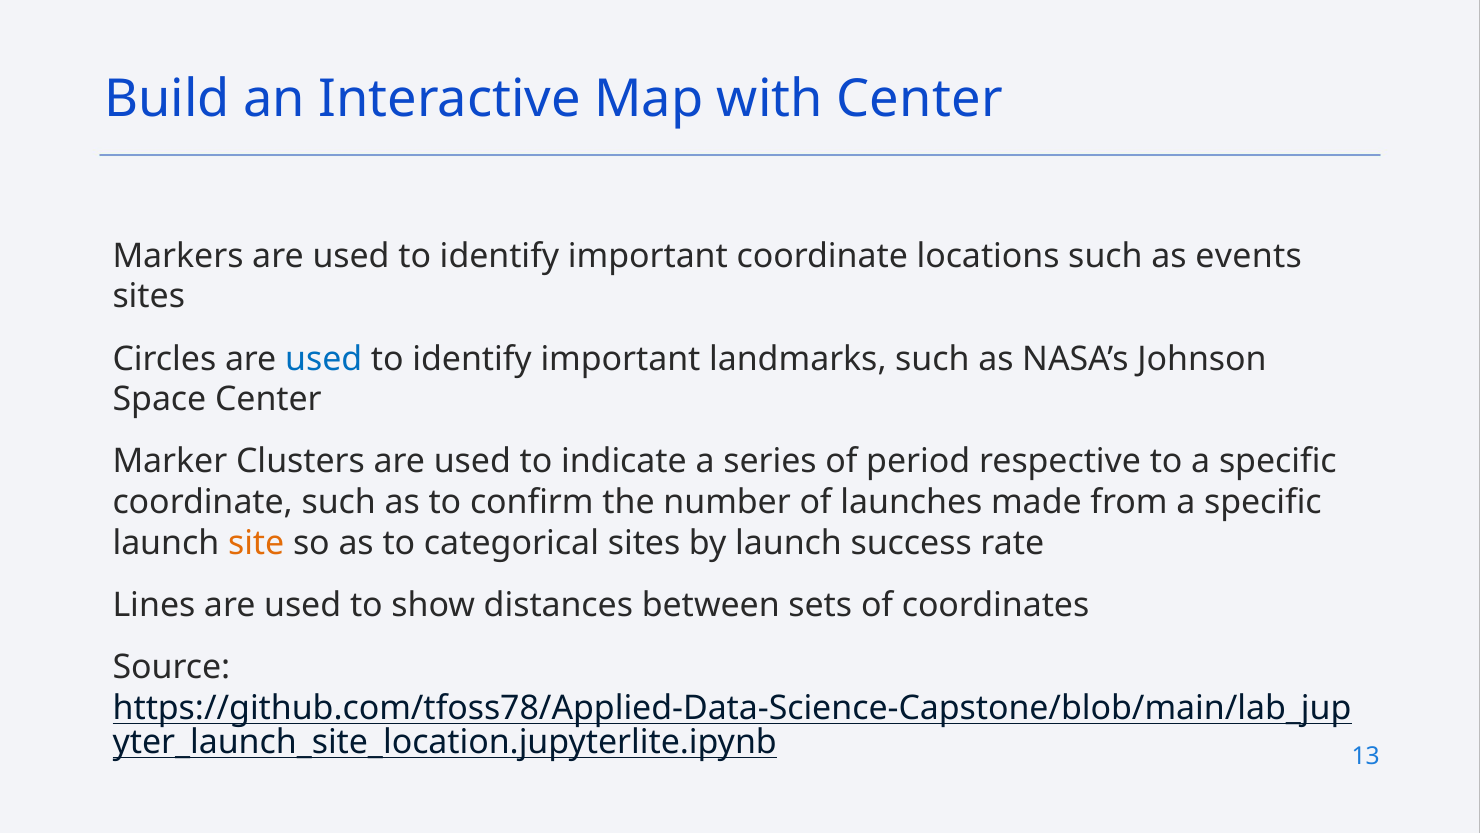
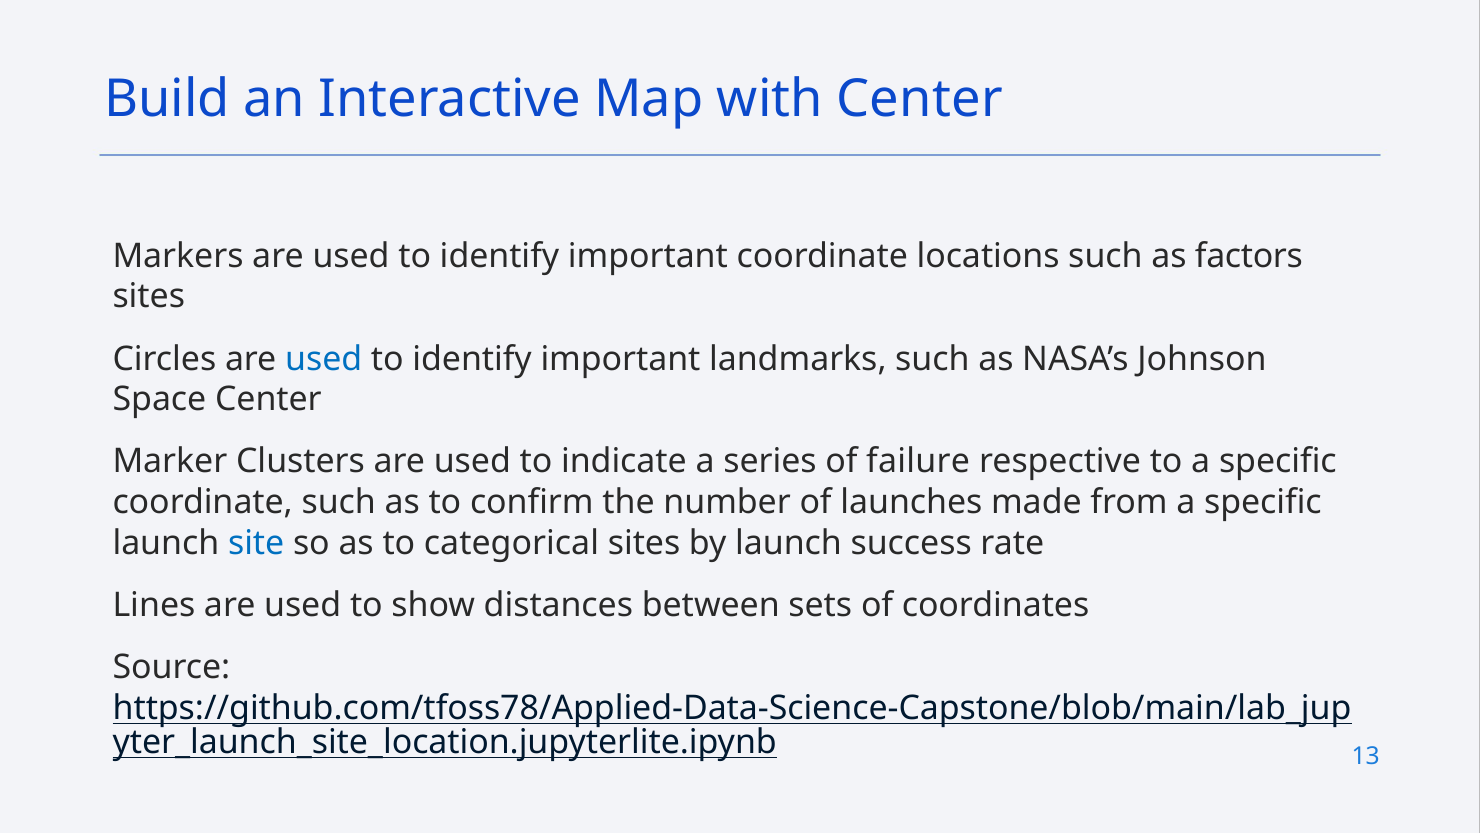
events: events -> factors (1249, 256)
period: period -> failure (918, 461)
site colour: orange -> blue (256, 543)
